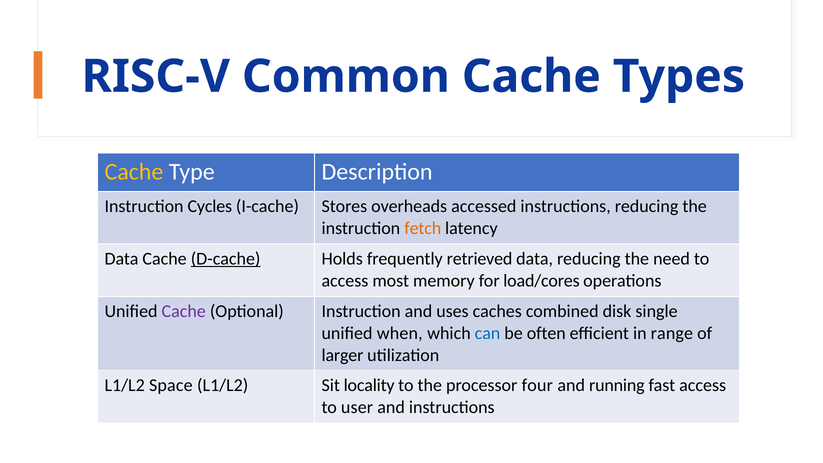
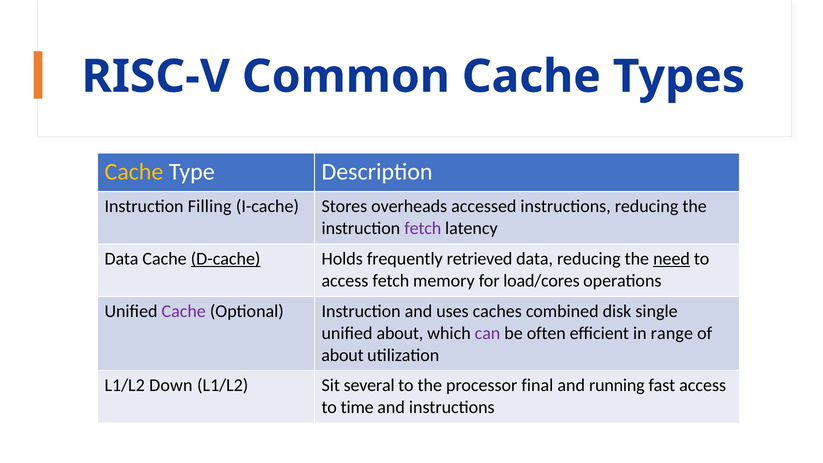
Cycles: Cycles -> Filling (210, 206)
fetch colour: orange -> purple (423, 228)
need underline: none -> present (672, 259)
access most: most -> fetch (391, 281)
unified when: when -> about (400, 333)
can colour: blue -> purple (488, 333)
larger: larger -> about (342, 355)
Space: Space -> Down (171, 385)
locality: locality -> several (369, 385)
four: four -> final (537, 385)
user: user -> time (357, 407)
